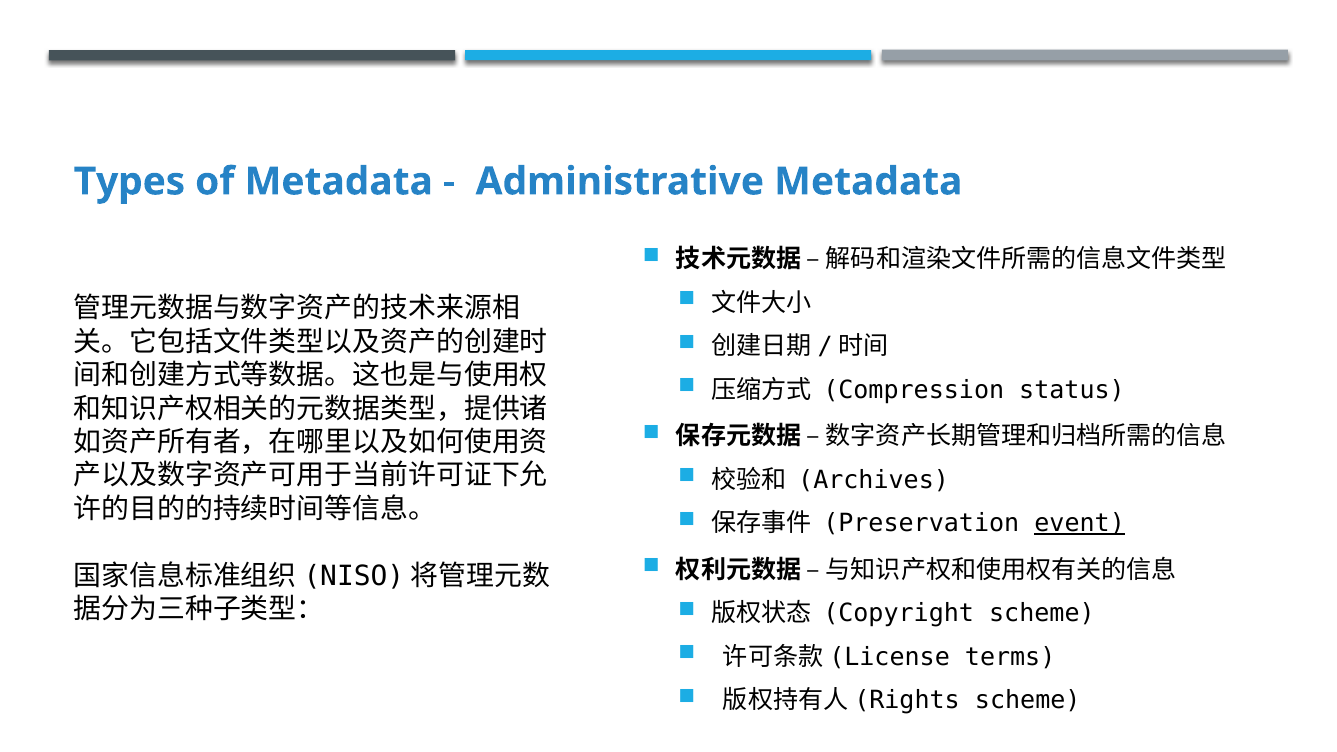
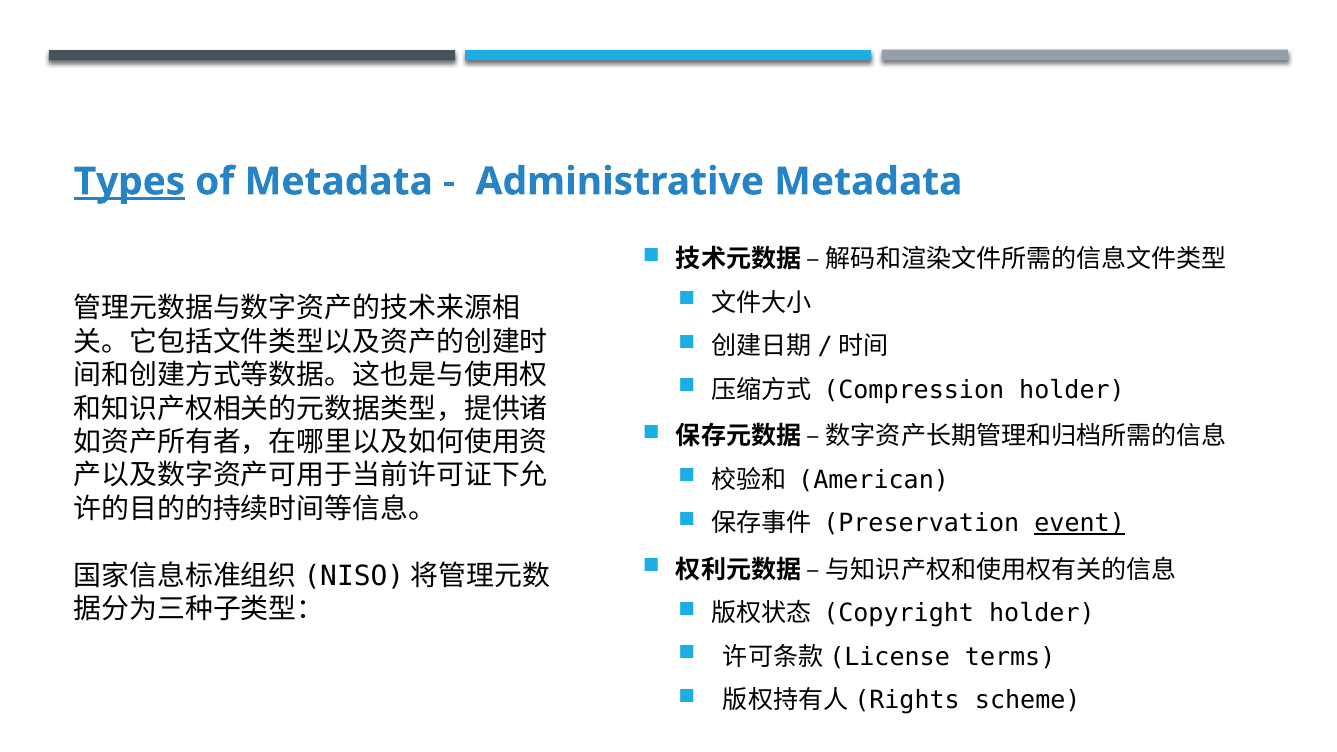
Types underline: none -> present (130, 182)
Compression status: status -> holder (1072, 390)
Archives: Archives -> American (874, 480)
Copyright scheme: scheme -> holder (1042, 613)
